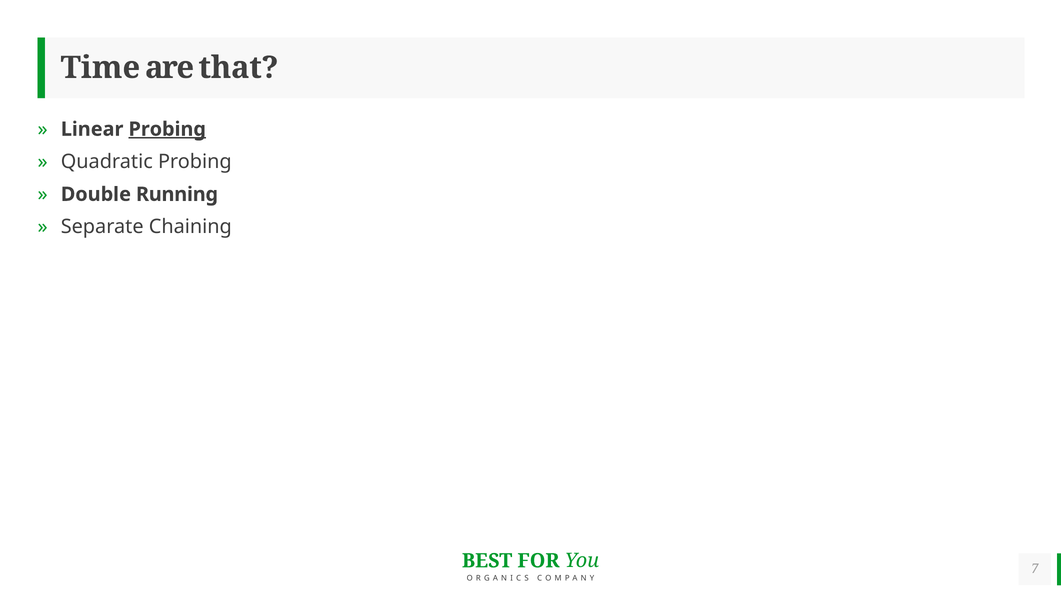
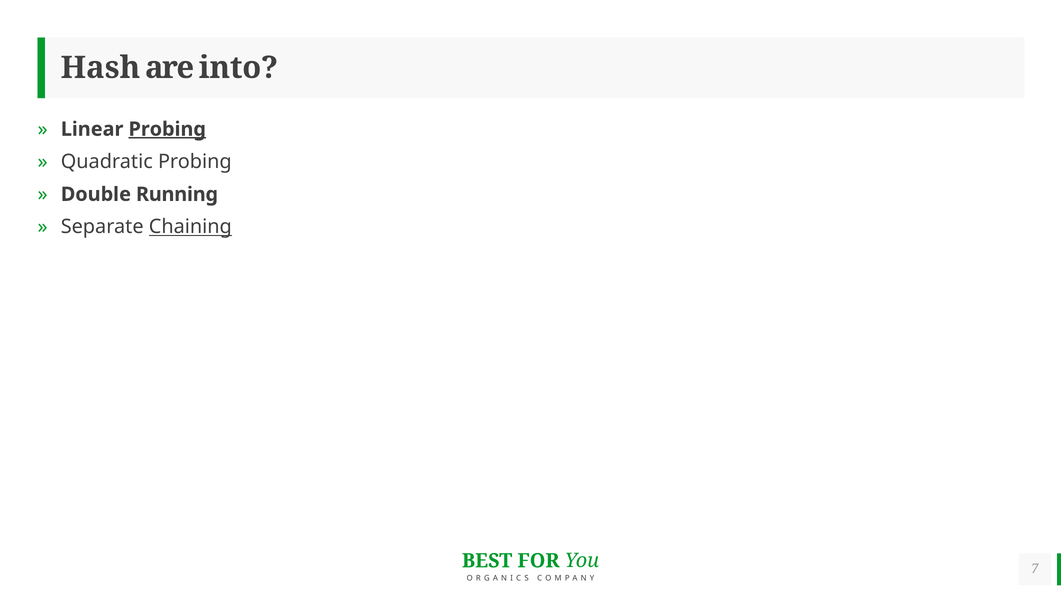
Time: Time -> Hash (100, 68)
that: that -> into (238, 68)
Chaining underline: none -> present (190, 227)
